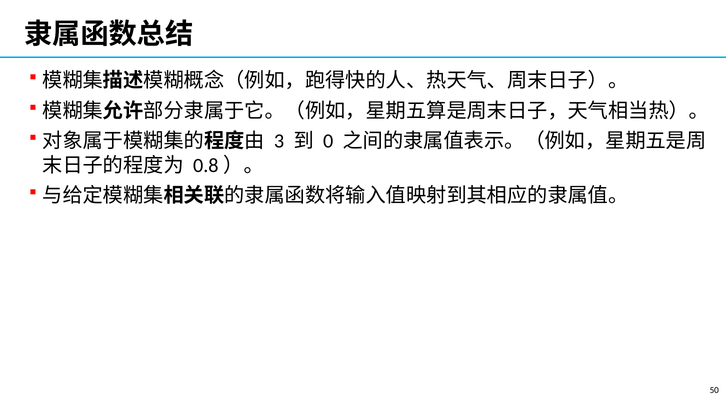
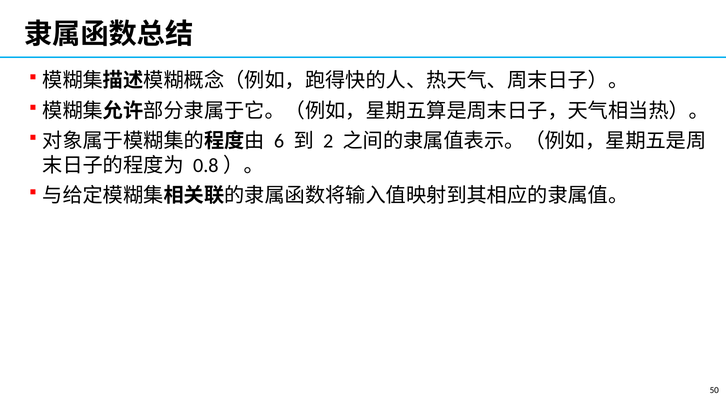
3: 3 -> 6 (279, 141)
0: 0 -> 2 (328, 141)
